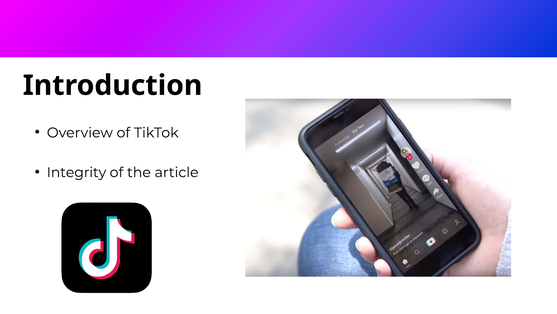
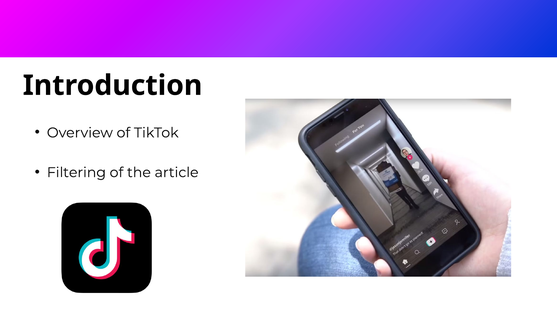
Integrity: Integrity -> Filtering (76, 172)
